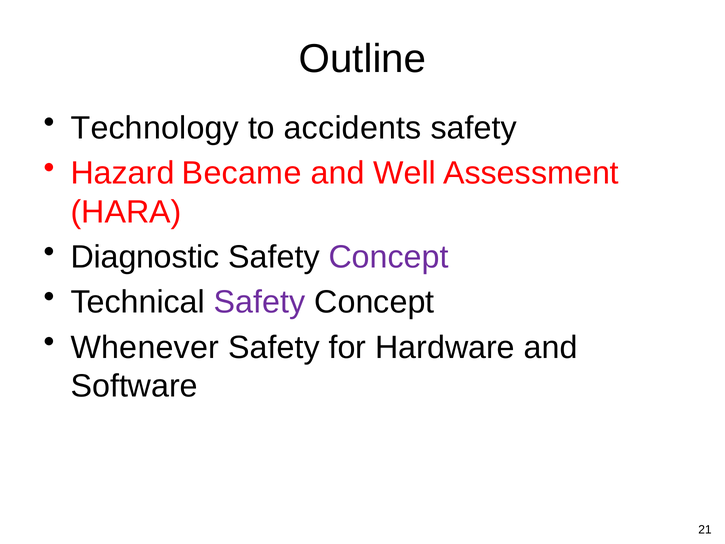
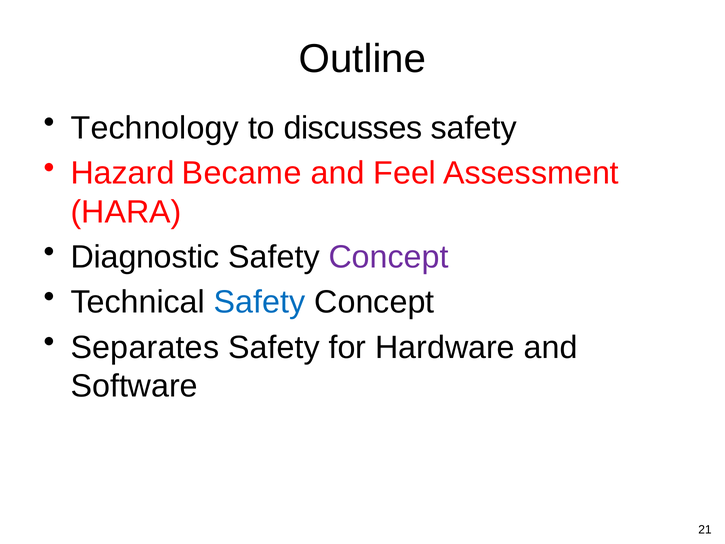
accidents: accidents -> discusses (353, 128)
Well: Well -> Feel (405, 173)
Safety colour: purple -> blue (260, 302)
Whenever: Whenever -> Separates (145, 347)
